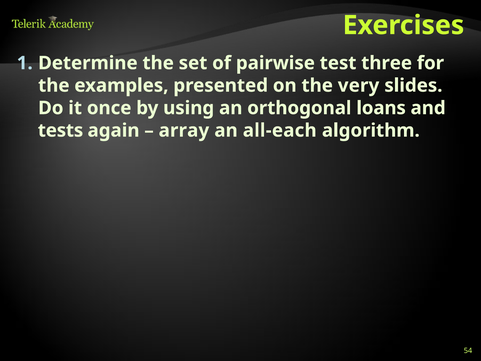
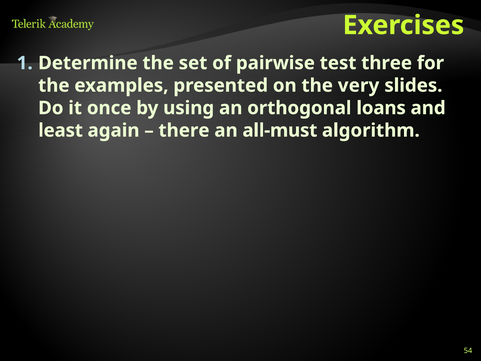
tests: tests -> least (61, 130)
array: array -> there (184, 130)
all-each: all-each -> all-must (280, 130)
